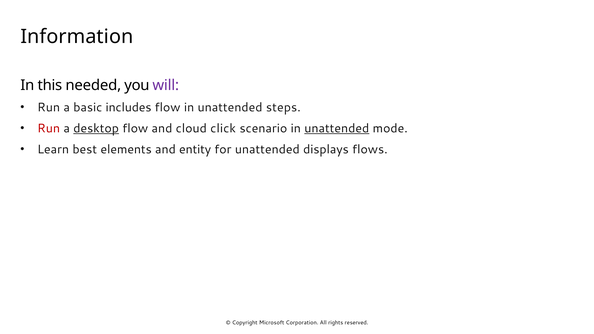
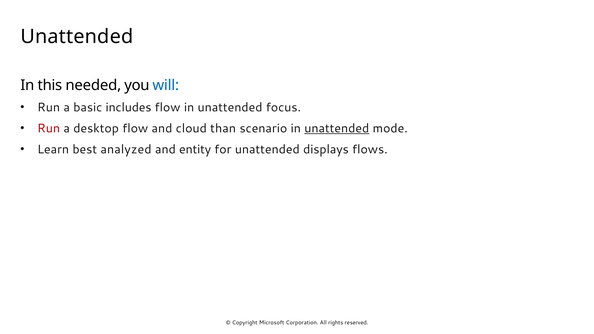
Information: Information -> Unattended (77, 37)
will colour: purple -> blue (166, 85)
steps: steps -> focus (283, 108)
desktop underline: present -> none (96, 129)
click: click -> than (223, 129)
elements: elements -> analyzed (126, 149)
